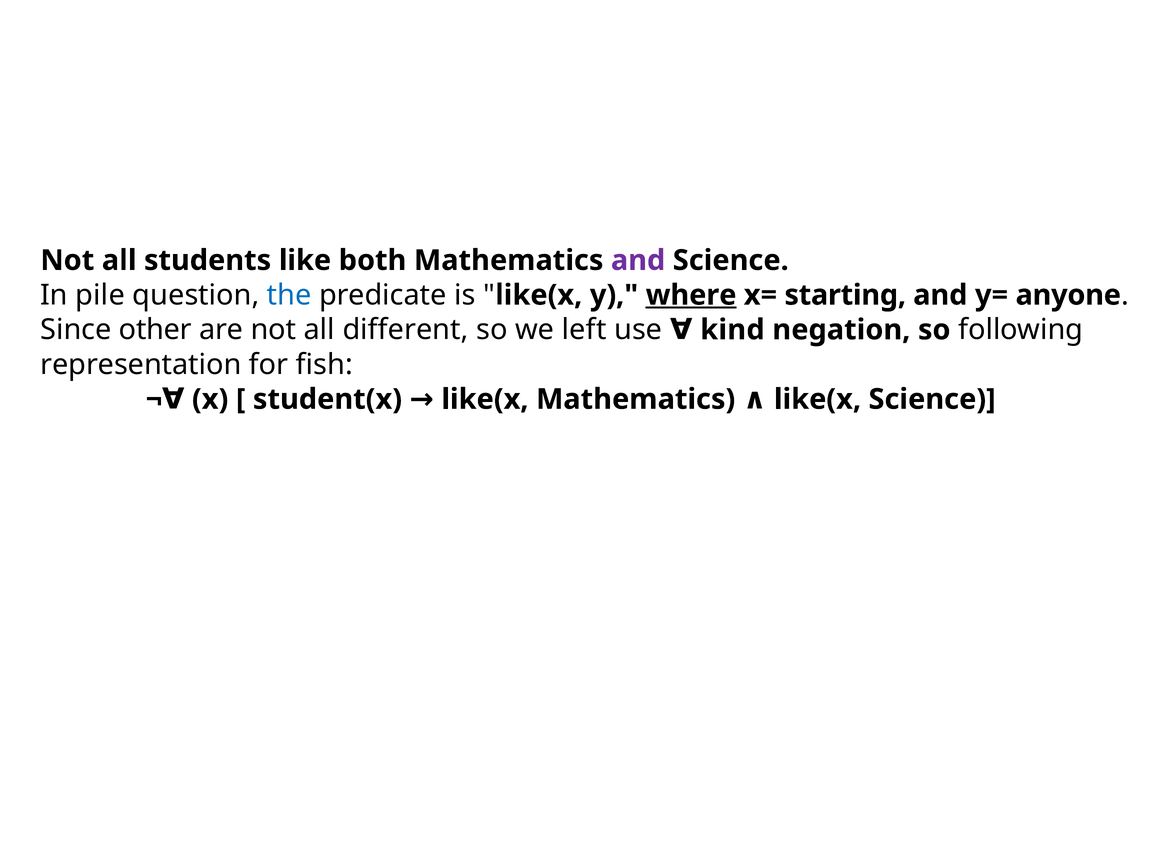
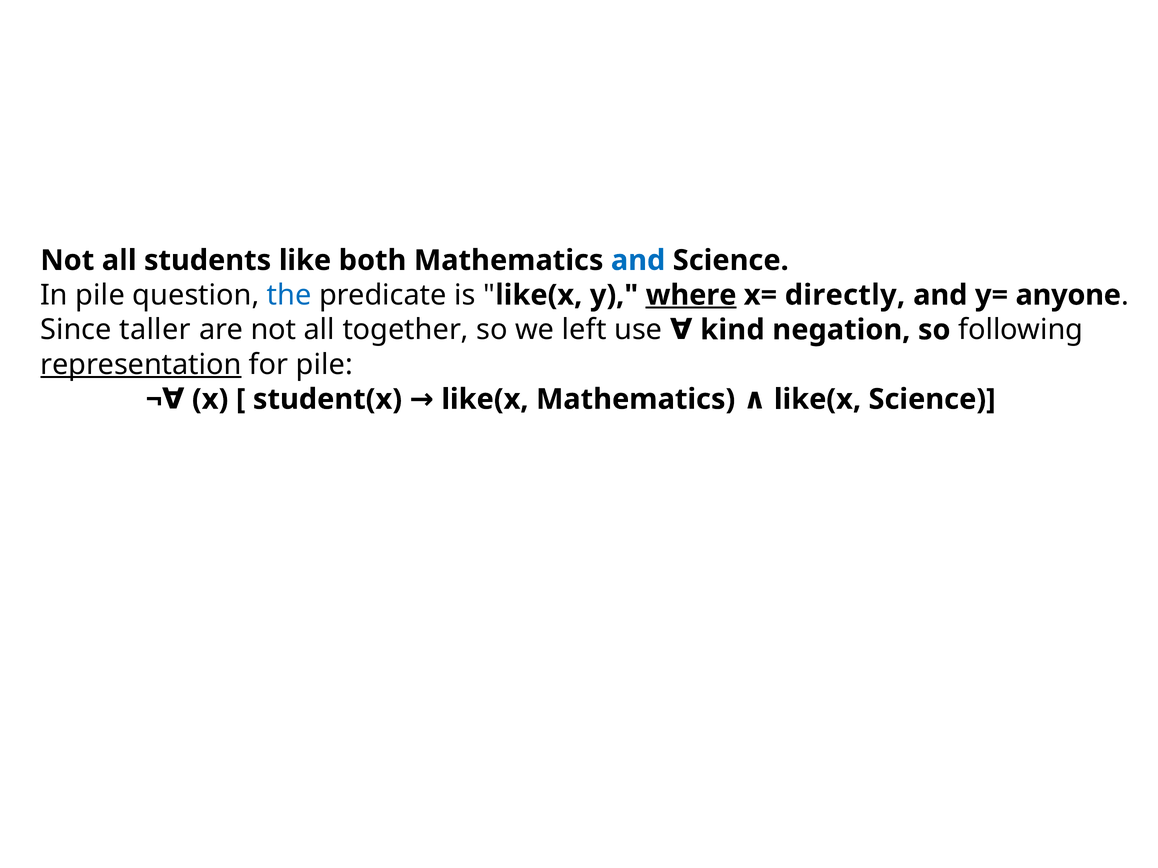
and colour: purple -> blue (638, 261)
starting: starting -> directly (845, 295)
other: other -> taller (155, 330)
different: different -> together (406, 330)
representation underline: none -> present (141, 365)
for fish: fish -> pile (324, 365)
